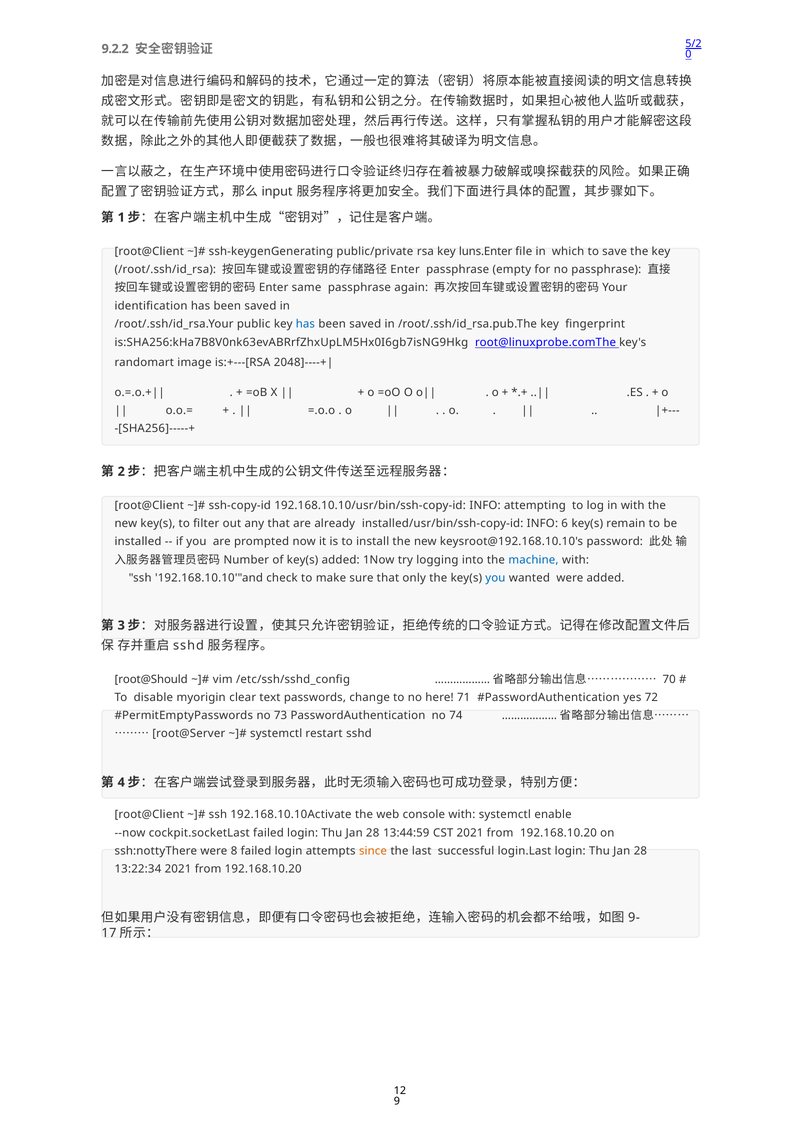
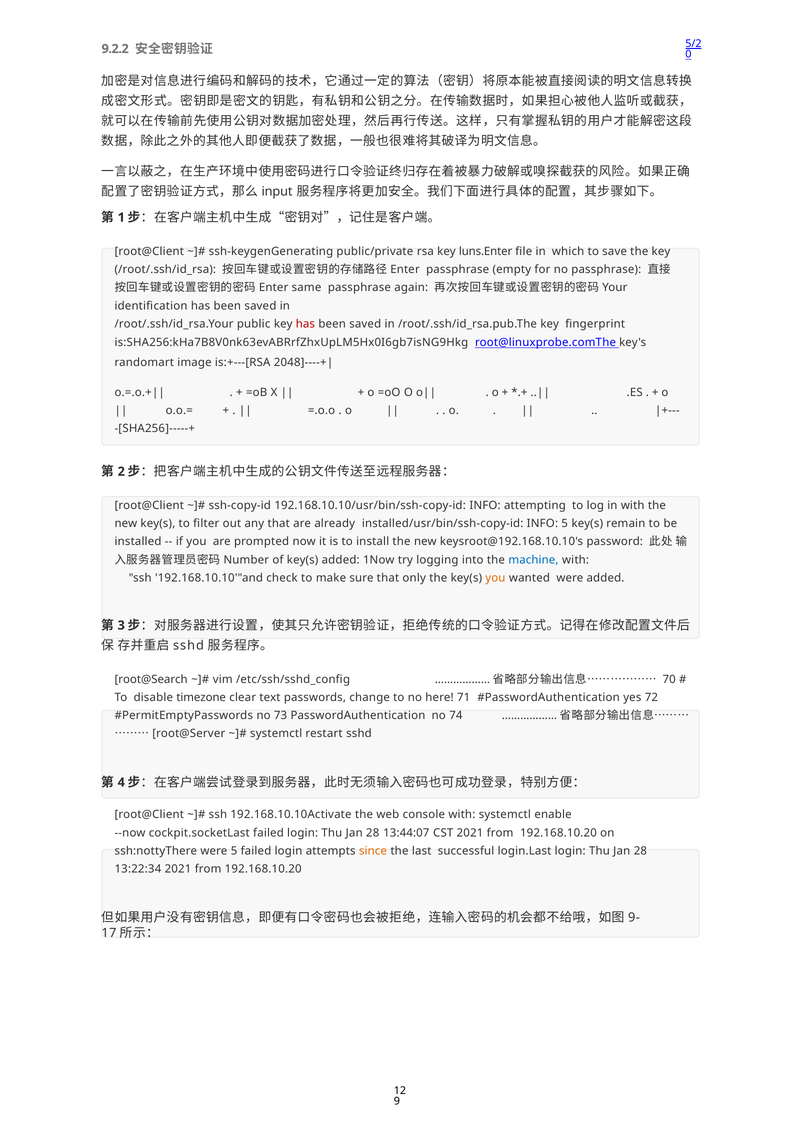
has colour: blue -> red (305, 324)
INFO 6: 6 -> 5 (565, 524)
you colour: blue -> orange (495, 578)
root@Should: root@Should -> root@Search (151, 679)
myorigin: myorigin -> timezone (201, 698)
13:44:59: 13:44:59 -> 13:44:07 (406, 833)
were 8: 8 -> 5 (234, 851)
